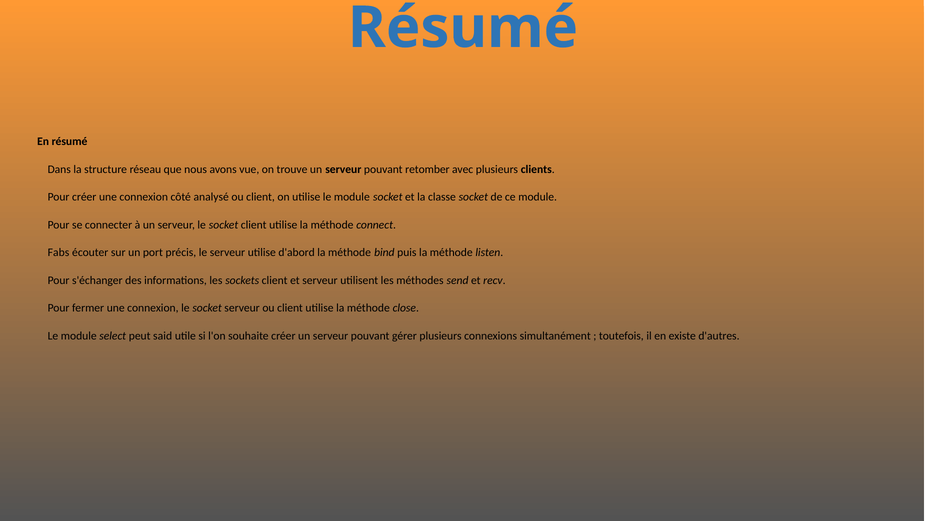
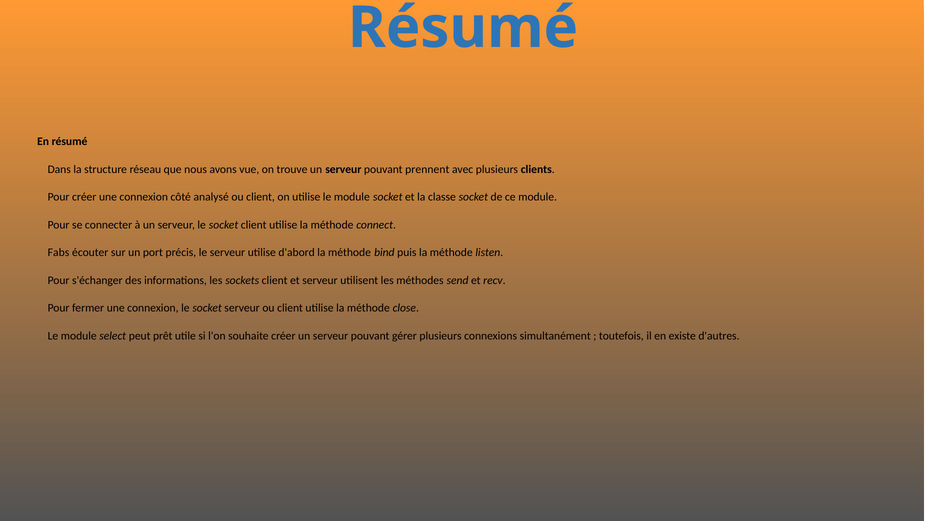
retomber: retomber -> prennent (427, 169)
said: said -> prêt (163, 336)
